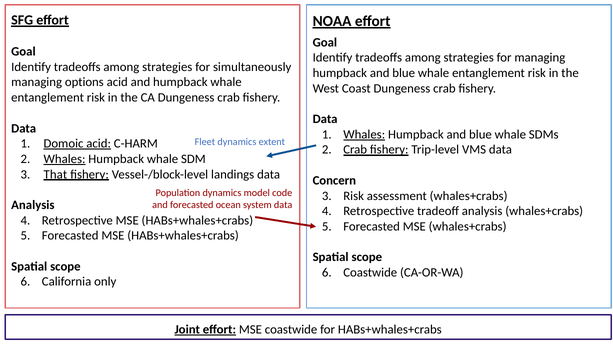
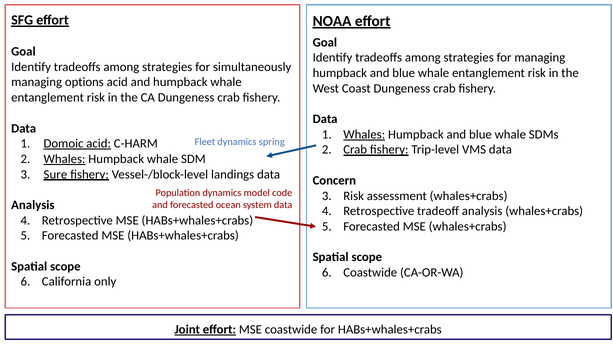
extent: extent -> spring (272, 142)
That: That -> Sure (55, 174)
